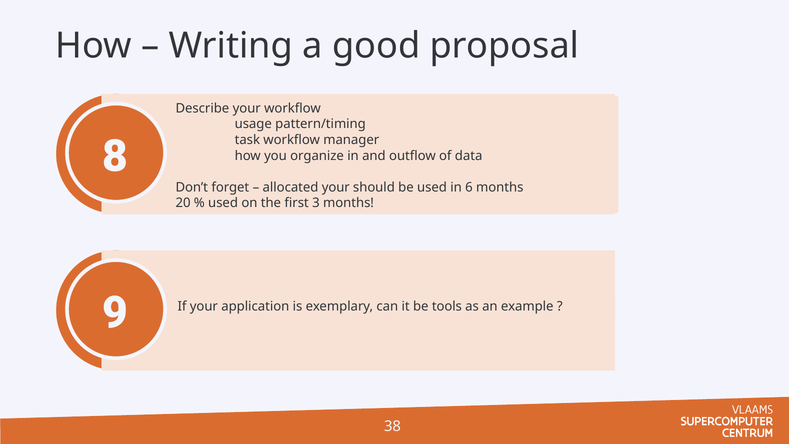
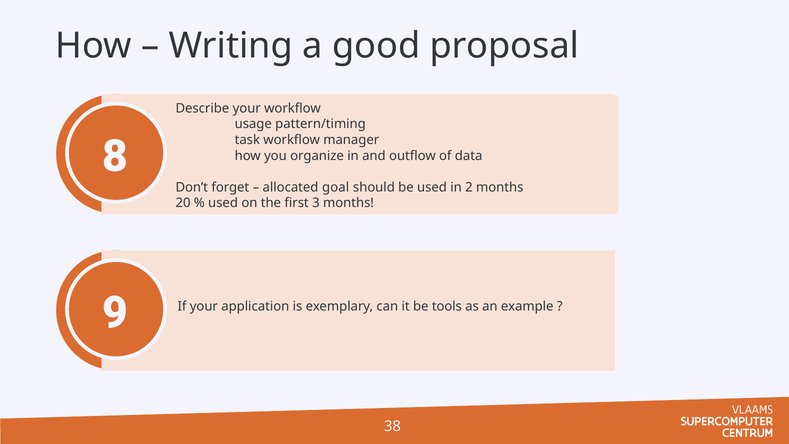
allocated your: your -> goal (336, 187)
6: 6 -> 2 (469, 187)
